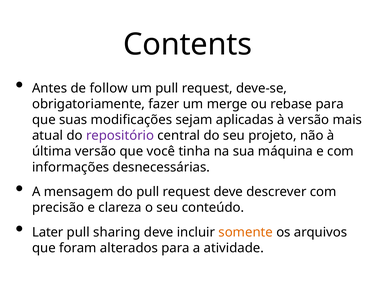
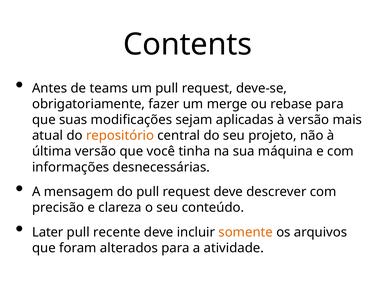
follow: follow -> teams (109, 88)
repositório colour: purple -> orange (120, 136)
sharing: sharing -> recente (117, 232)
